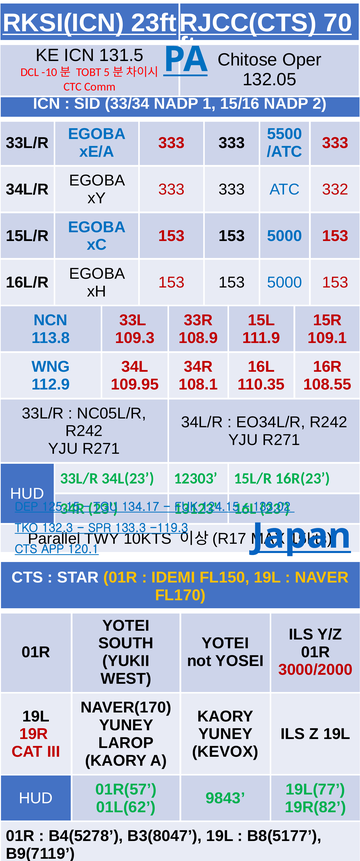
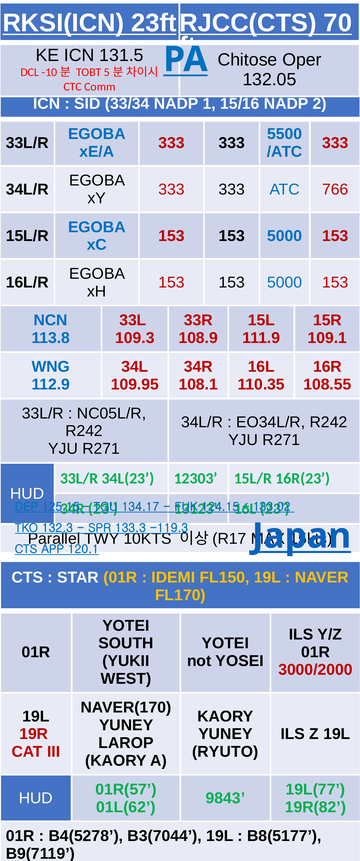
332: 332 -> 766 (335, 189)
KEVOX: KEVOX -> RYUTO (225, 752)
B3(8047: B3(8047 -> B3(7044 (165, 836)
